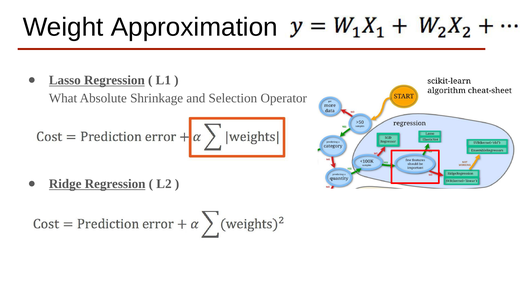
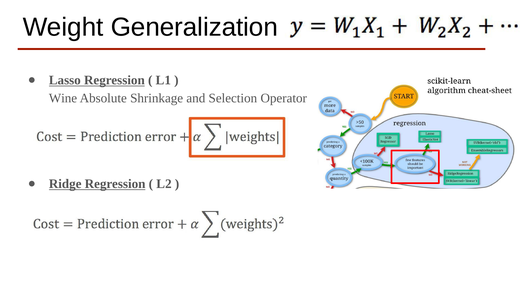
Approximation: Approximation -> Generalization (194, 27)
What: What -> Wine (63, 98)
